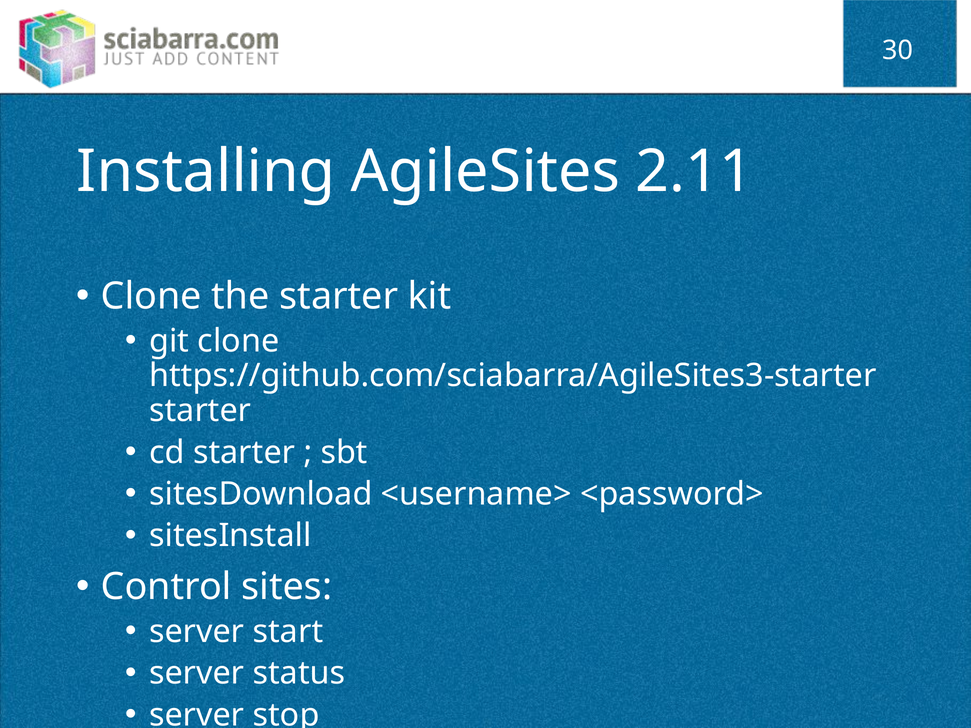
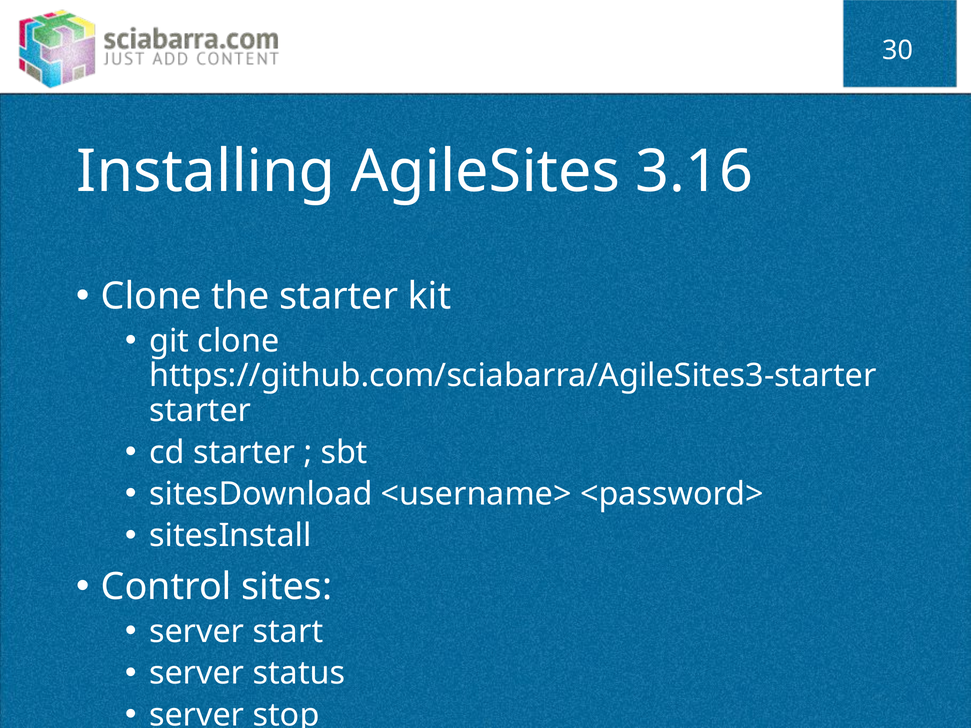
2.11: 2.11 -> 3.16 (694, 171)
